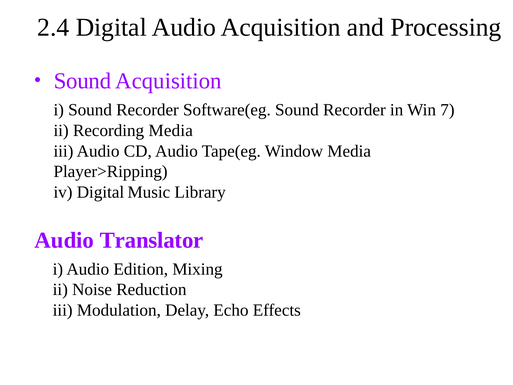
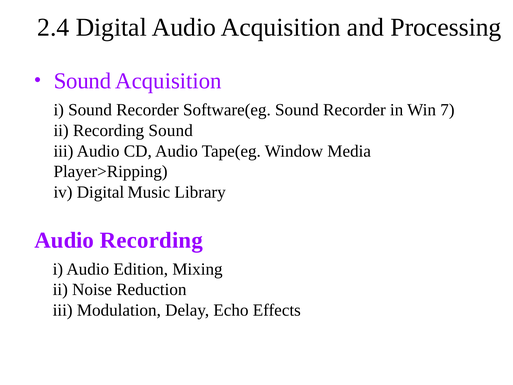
Recording Media: Media -> Sound (171, 130)
Audio Translator: Translator -> Recording (151, 240)
